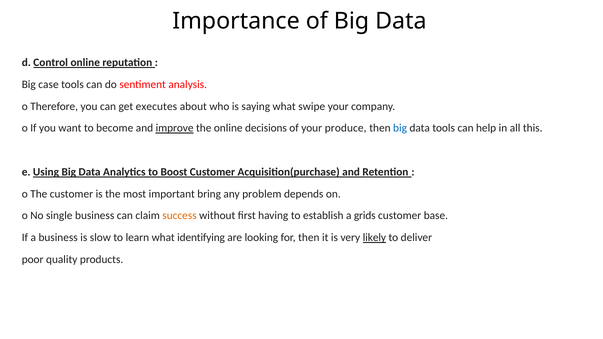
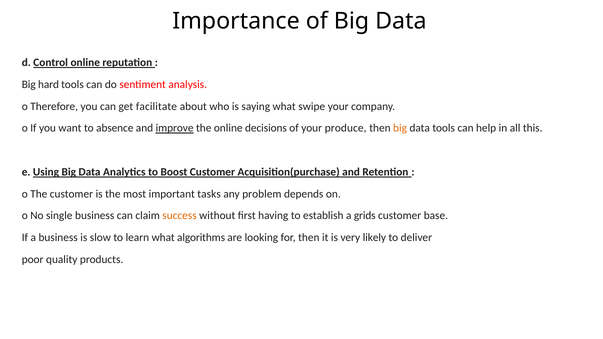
case: case -> hard (49, 85)
executes: executes -> facilitate (156, 106)
become: become -> absence (115, 128)
big colour: blue -> orange (400, 128)
bring: bring -> tasks (209, 194)
identifying: identifying -> algorithms (201, 238)
likely underline: present -> none (374, 238)
